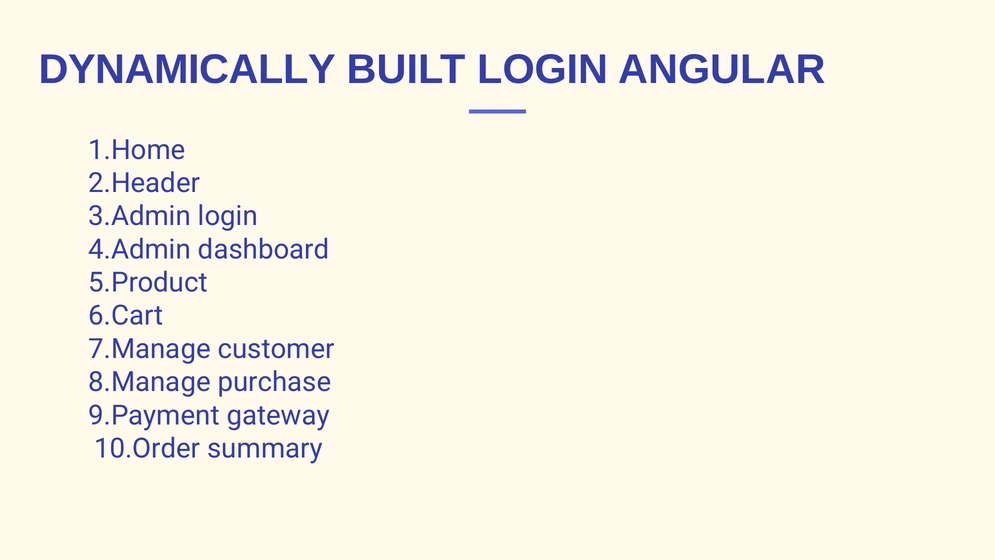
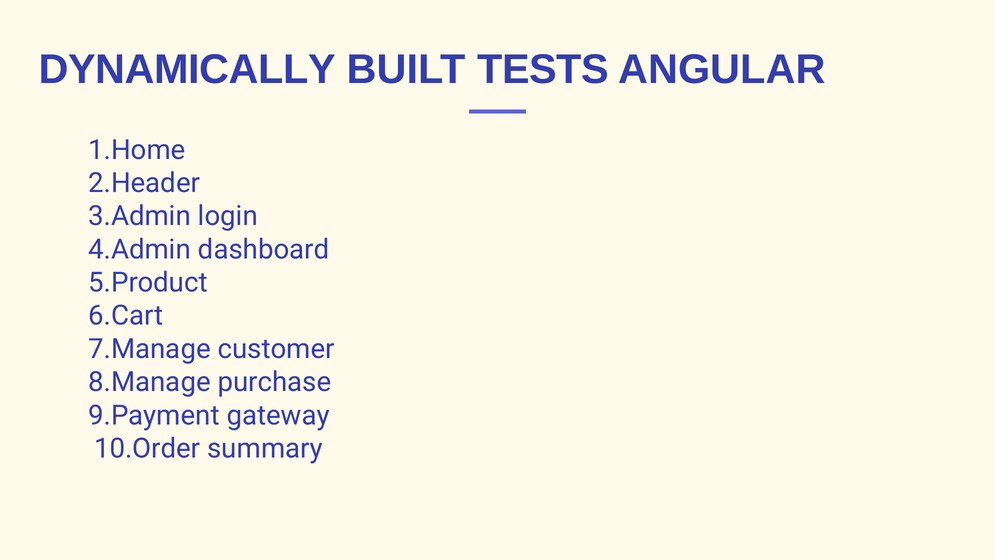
BUILT LOGIN: LOGIN -> TESTS (543, 70)
